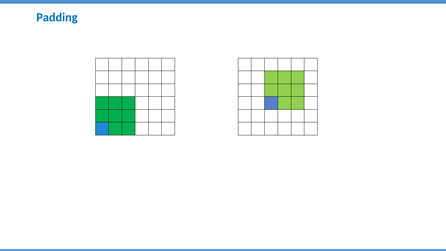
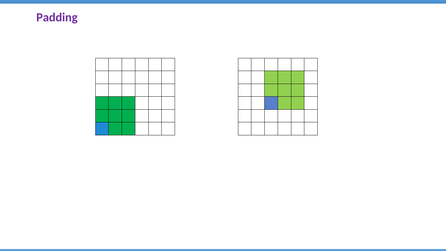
Padding colour: blue -> purple (57, 17)
